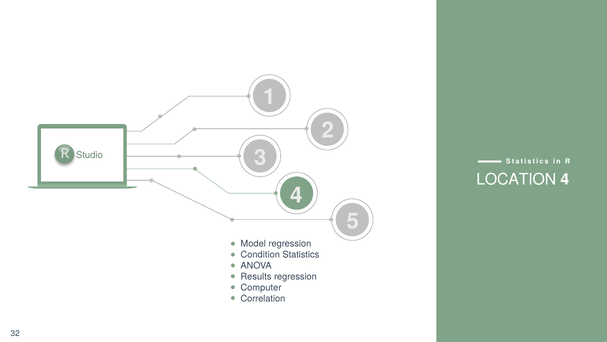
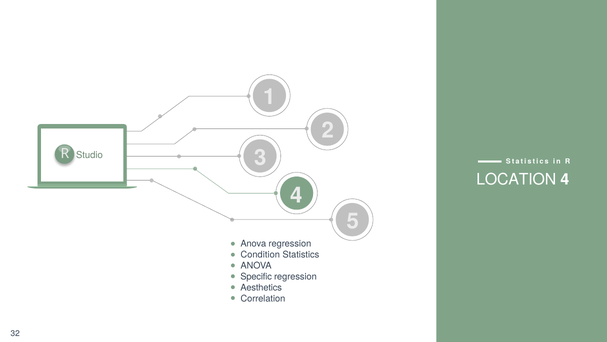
Model: Model -> Anova (253, 243)
Results: Results -> Specific (256, 276)
Computer: Computer -> Aesthetics (261, 287)
